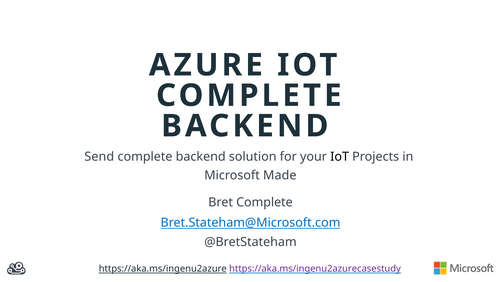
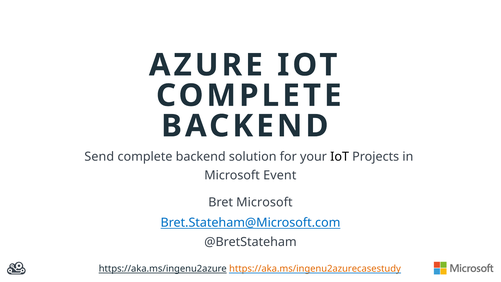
Made: Made -> Event (280, 175)
Bret Complete: Complete -> Microsoft (264, 202)
https://aka.ms/ingenu2azurecasestudy colour: purple -> orange (315, 269)
